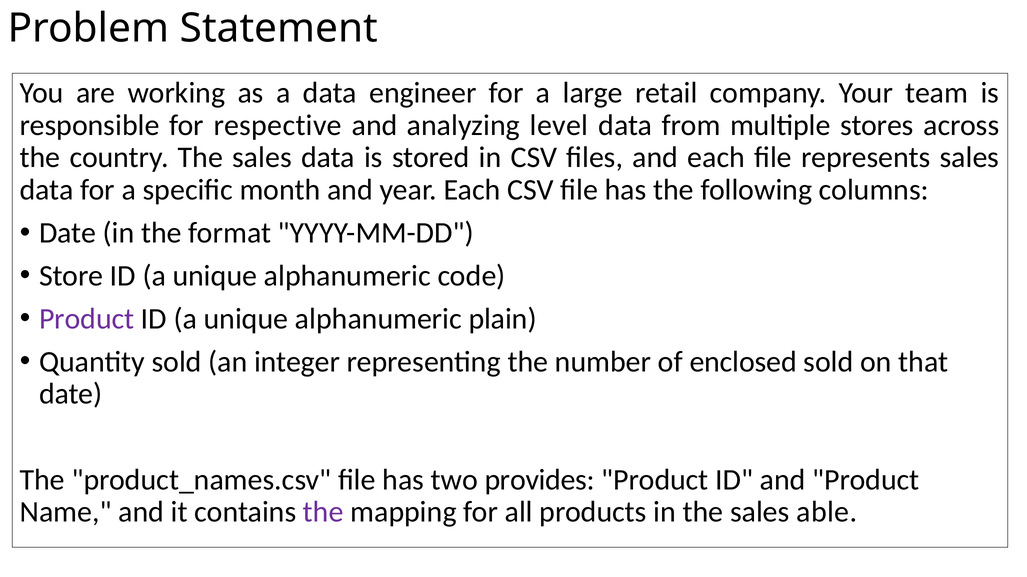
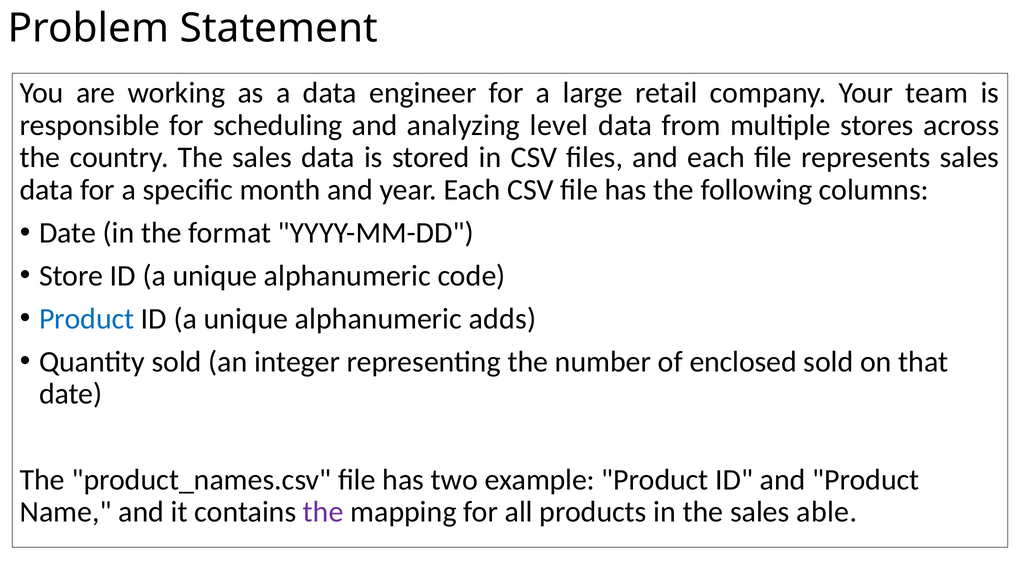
respective: respective -> scheduling (278, 125)
Product colour: purple -> blue (87, 319)
plain: plain -> adds (502, 319)
provides: provides -> example (540, 480)
